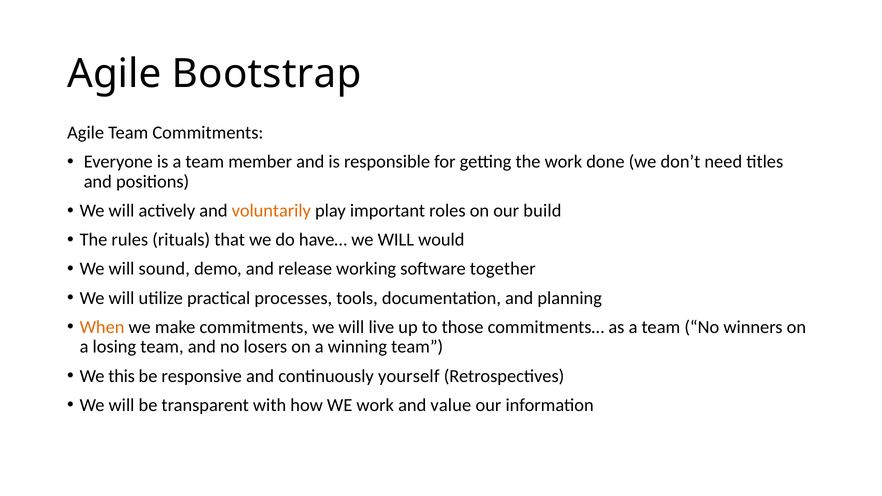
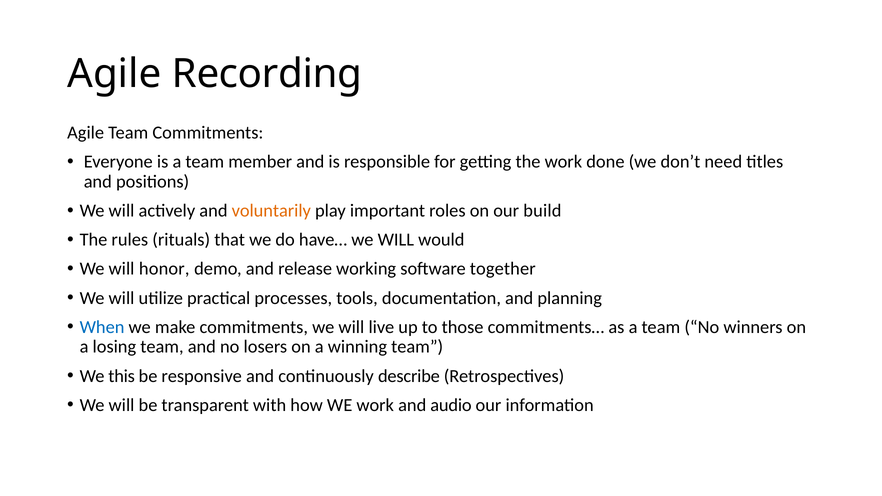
Bootstrap: Bootstrap -> Recording (267, 74)
sound: sound -> honor (164, 269)
When colour: orange -> blue (102, 327)
yourself: yourself -> describe (409, 376)
value: value -> audio (451, 405)
